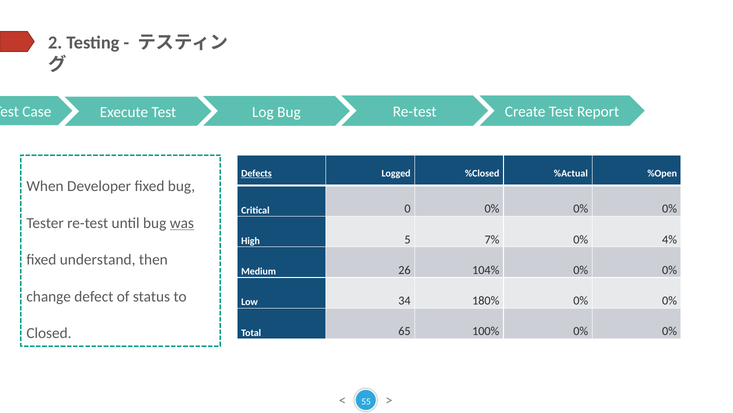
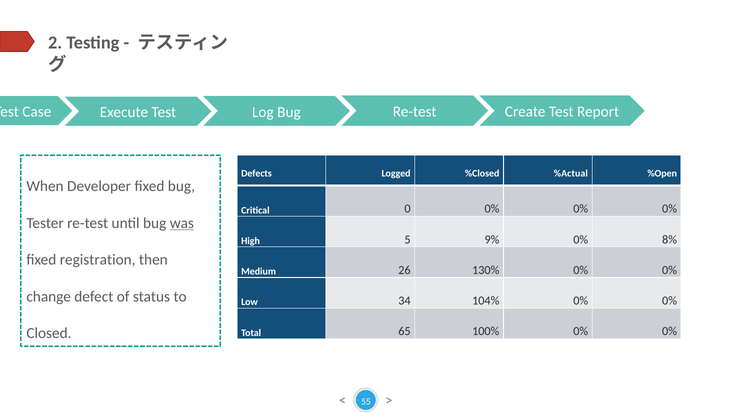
Defects underline: present -> none (257, 173)
7%: 7% -> 9% (492, 239)
4%: 4% -> 8% (670, 239)
understand: understand -> registration (98, 259)
104%: 104% -> 130% (486, 270)
180%: 180% -> 104% (486, 300)
